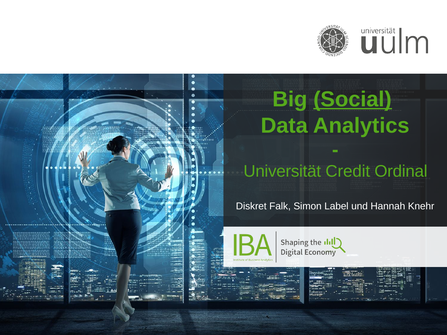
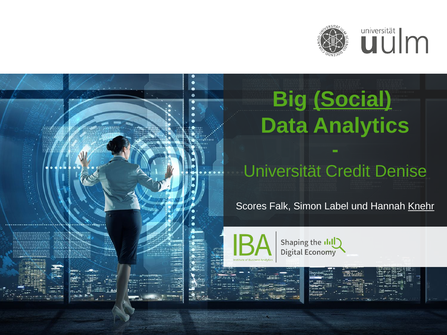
Ordinal: Ordinal -> Denise (401, 171)
Diskret: Diskret -> Scores (251, 207)
Knehr underline: none -> present (421, 207)
